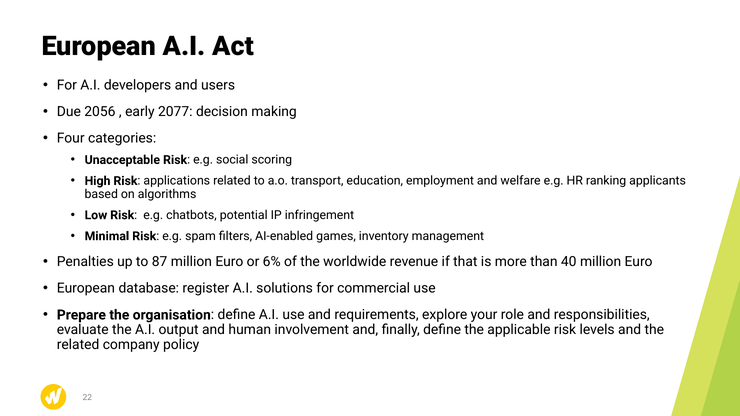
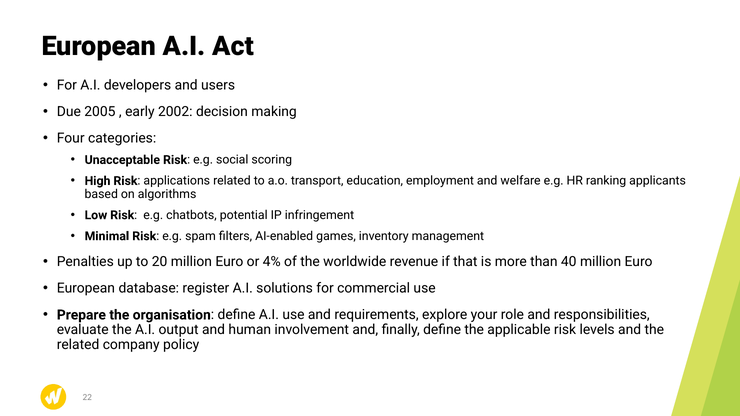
2056: 2056 -> 2005 (100, 112)
2077: 2077 -> 2002 (175, 112)
87: 87 -> 20 (160, 262)
6%: 6% -> 4% (272, 262)
